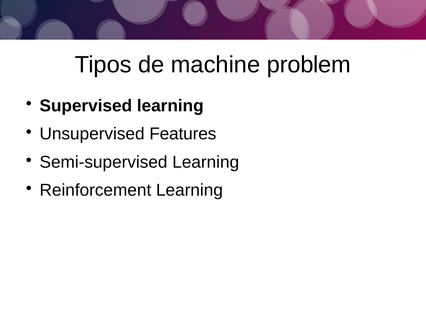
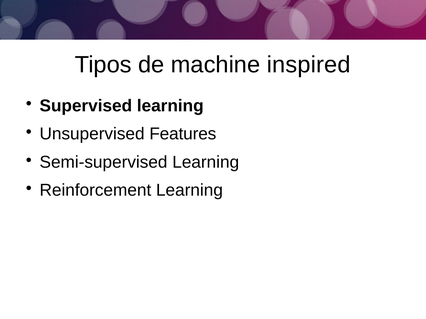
problem: problem -> inspired (309, 65)
